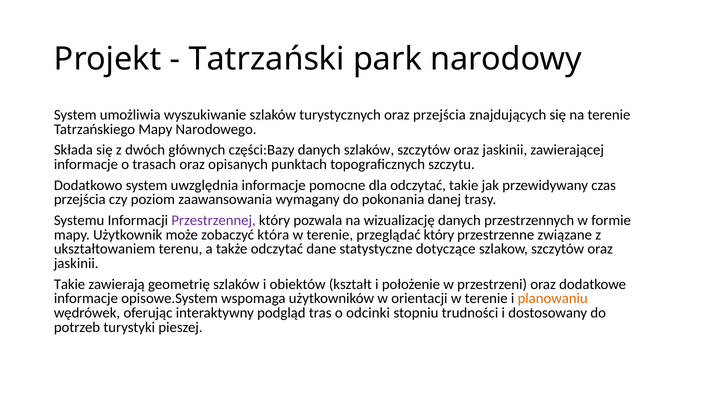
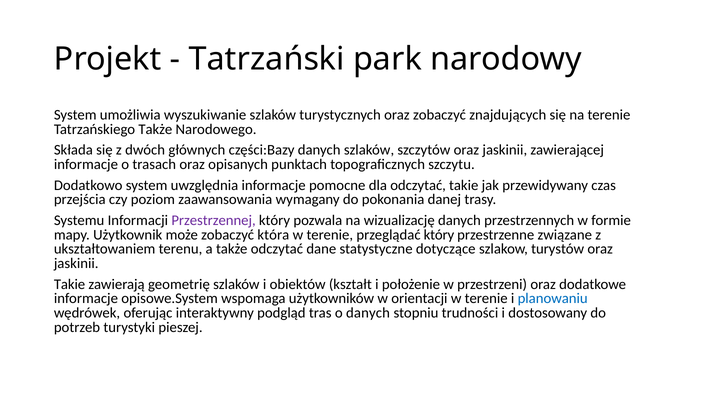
oraz przejścia: przejścia -> zobaczyć (440, 115)
Tatrzańskiego Mapy: Mapy -> Także (155, 129)
szlakow szczytów: szczytów -> turystów (558, 250)
planowaniu colour: orange -> blue (553, 299)
o odcinki: odcinki -> danych (368, 313)
